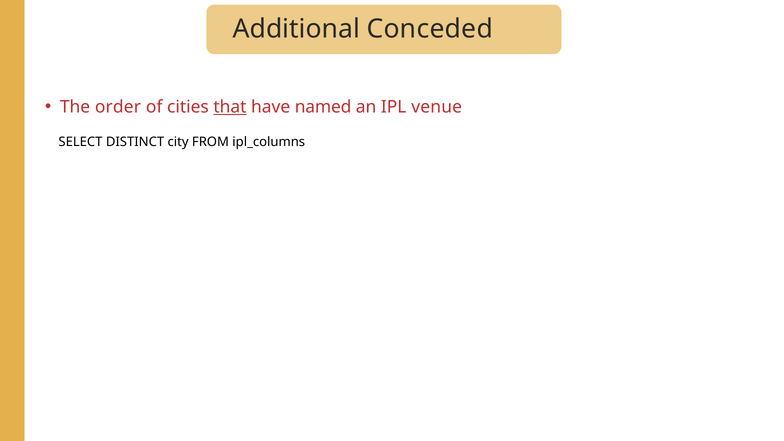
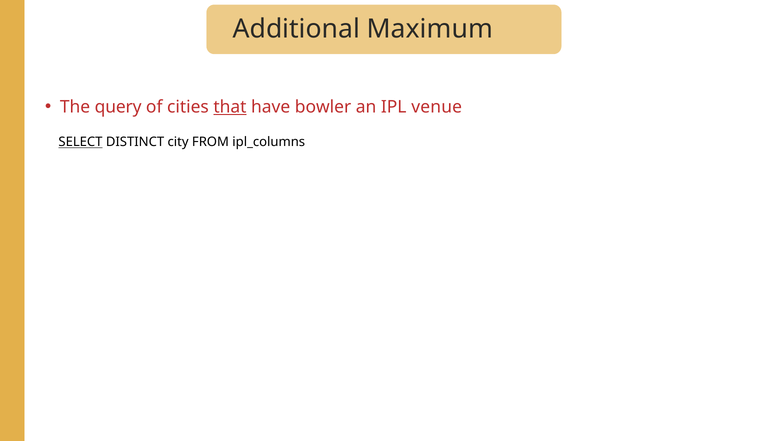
Conceded: Conceded -> Maximum (430, 29)
order: order -> query (118, 107)
named: named -> bowler (323, 107)
SELECT underline: none -> present (80, 142)
